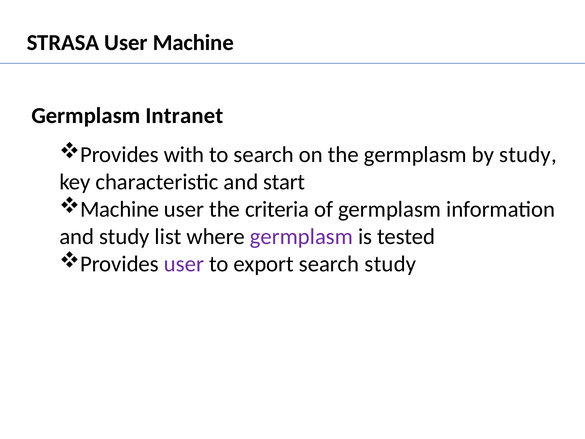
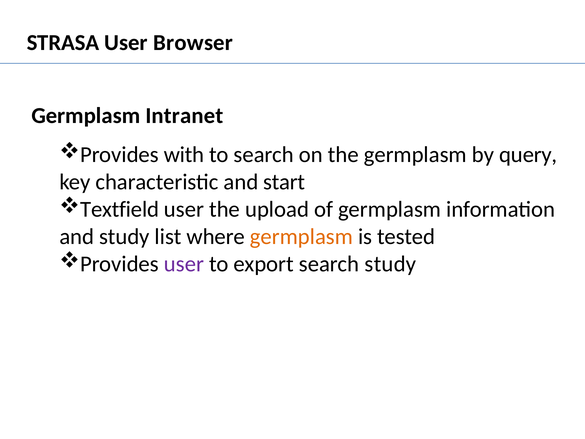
User Machine: Machine -> Browser (193, 42)
by study: study -> query (528, 155)
Machine: Machine -> Textfield (120, 209)
criteria: criteria -> upload (277, 209)
germplasm colour: purple -> orange (301, 237)
